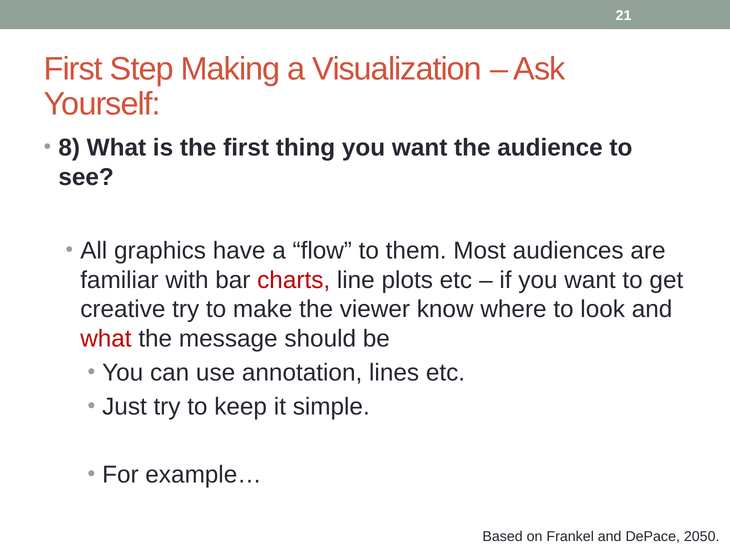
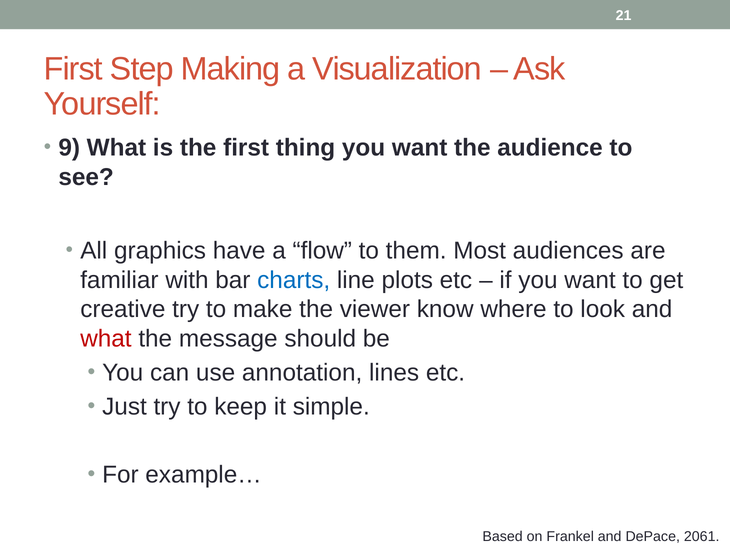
8: 8 -> 9 (69, 148)
charts colour: red -> blue (294, 280)
2050: 2050 -> 2061 (702, 536)
